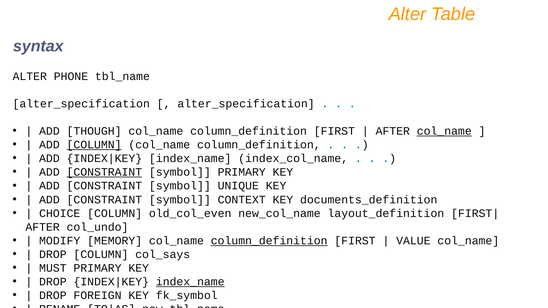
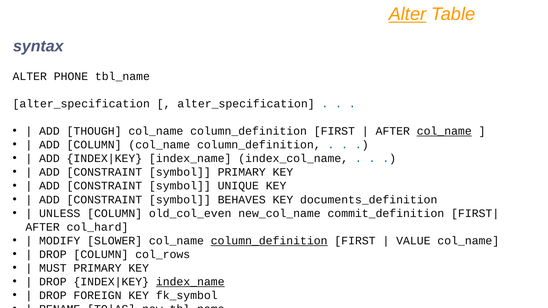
Alter underline: none -> present (407, 14)
COLUMN underline: present -> none (94, 145)
CONSTRAINT underline: present -> none (104, 172)
CONTEXT: CONTEXT -> BEHAVES (242, 200)
CHOICE: CHOICE -> UNLESS (60, 213)
layout_definition: layout_definition -> commit_definition (386, 213)
col_undo: col_undo -> col_hard (98, 227)
MEMORY: MEMORY -> SLOWER (115, 241)
col_says: col_says -> col_rows (163, 255)
